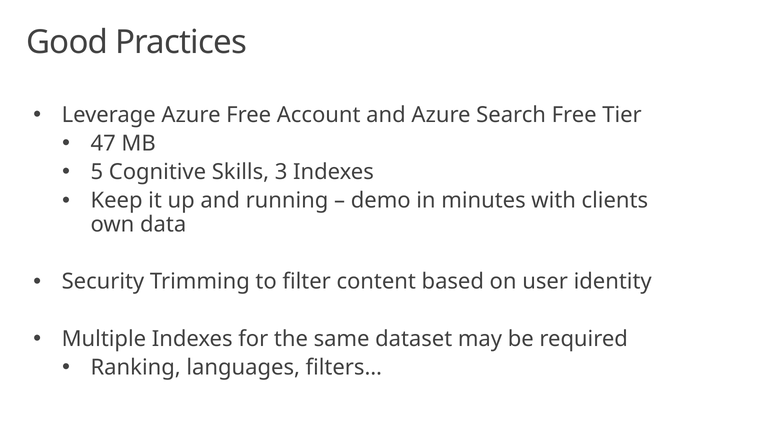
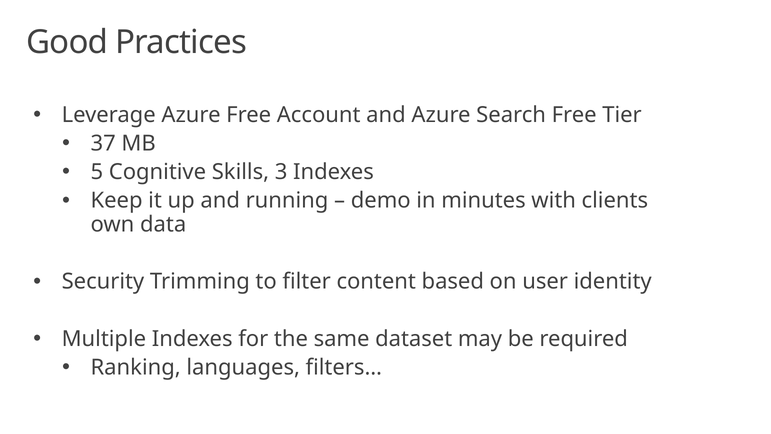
47: 47 -> 37 (103, 143)
